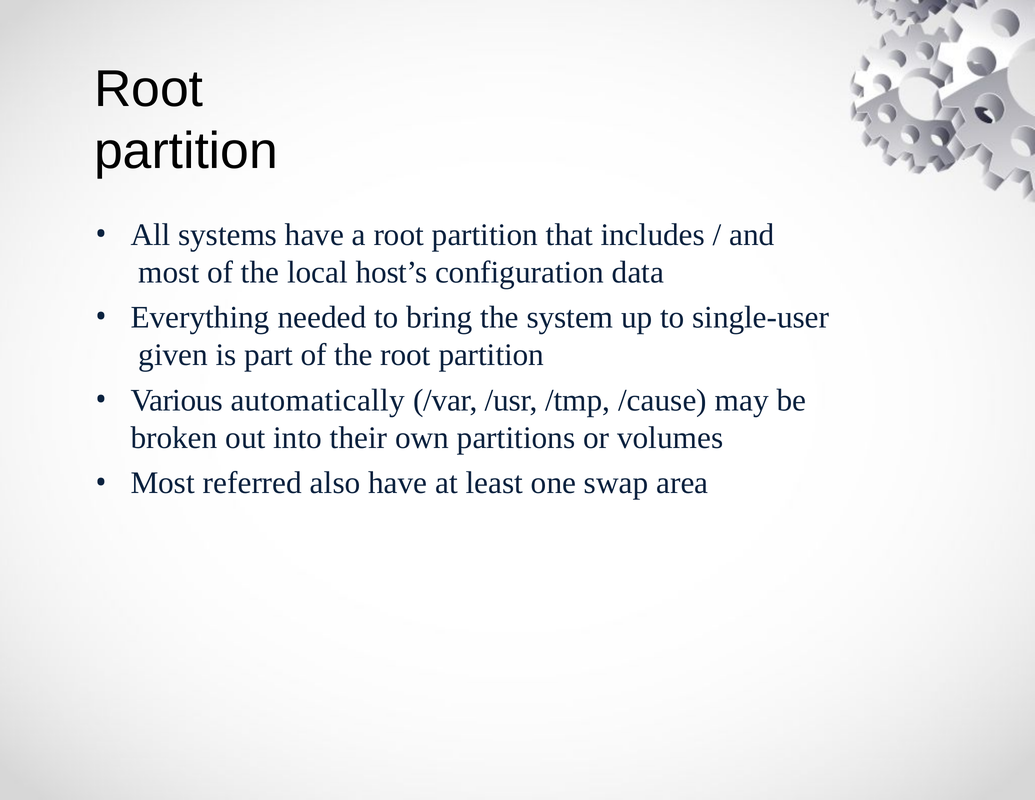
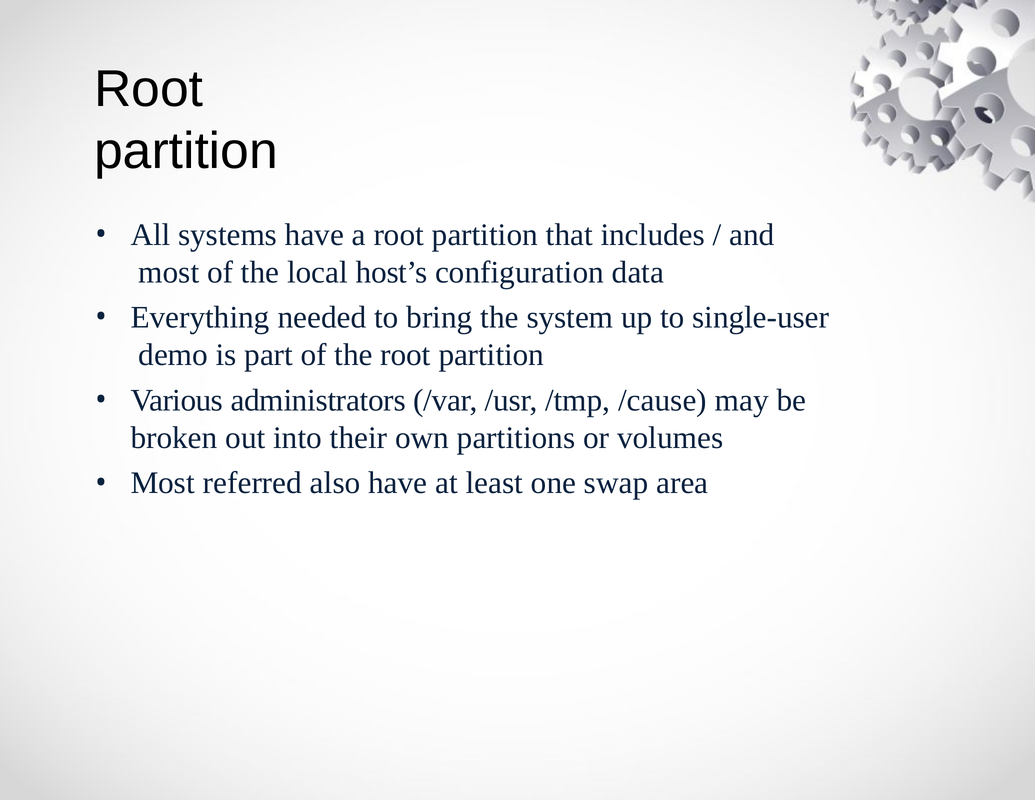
given: given -> demo (173, 355)
automatically: automatically -> administrators (318, 400)
